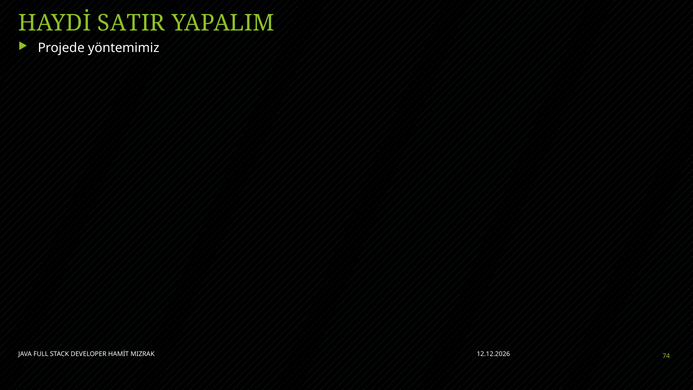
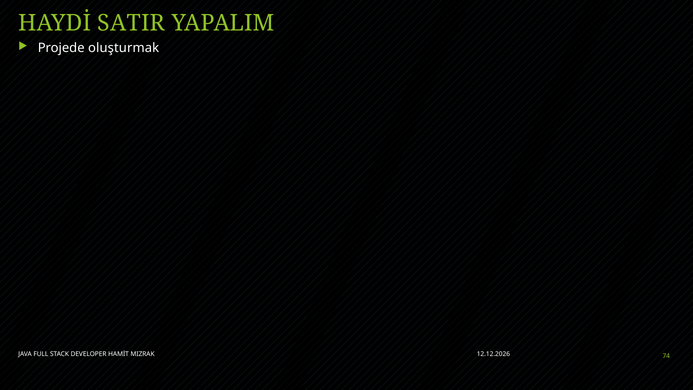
yöntemimiz: yöntemimiz -> oluşturmak (124, 48)
